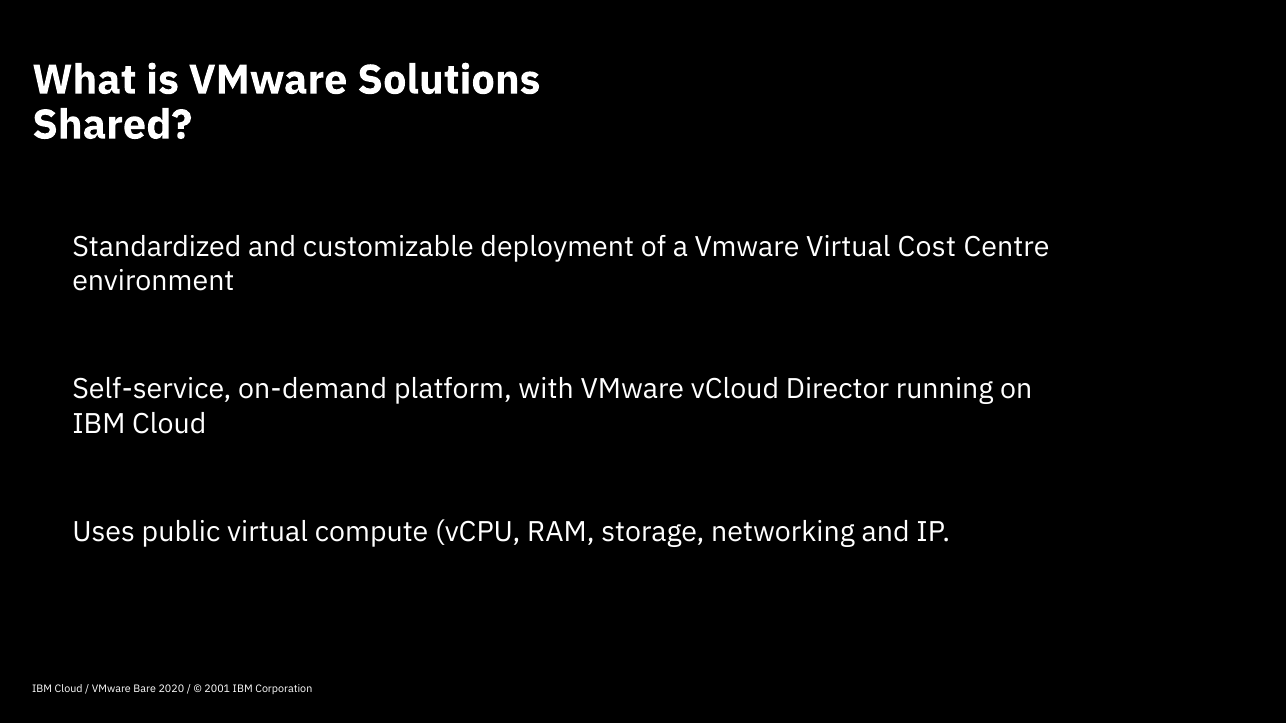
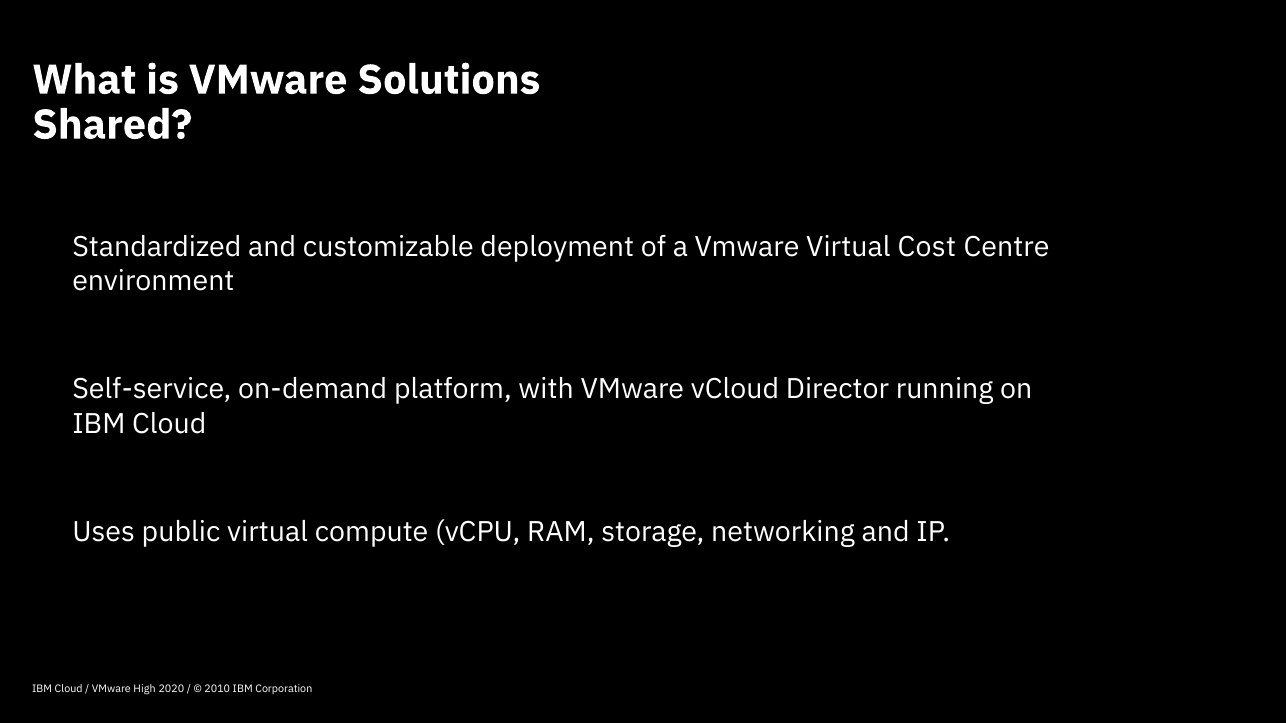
Bare: Bare -> High (145, 689)
2001: 2001 -> 2010 (217, 689)
